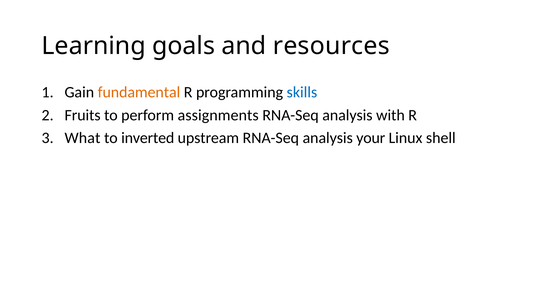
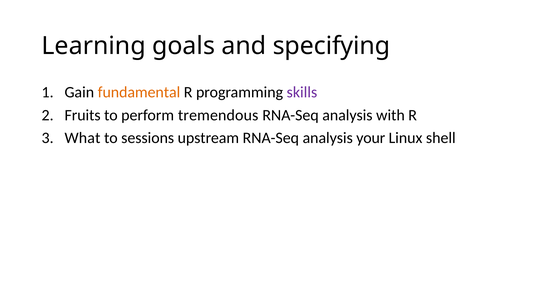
resources: resources -> specifying (331, 46)
skills colour: blue -> purple (302, 92)
assignments: assignments -> tremendous (218, 115)
inverted: inverted -> sessions (148, 138)
